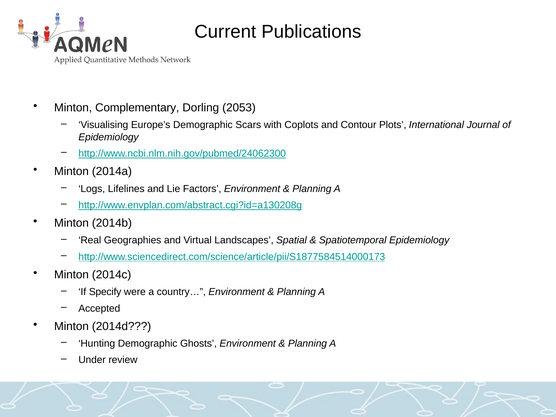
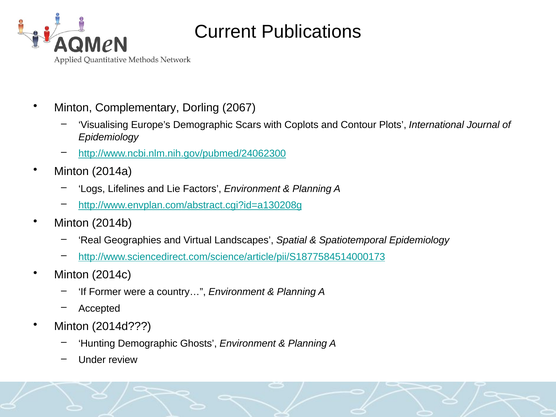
2053: 2053 -> 2067 (239, 108)
Specify: Specify -> Former (105, 292)
